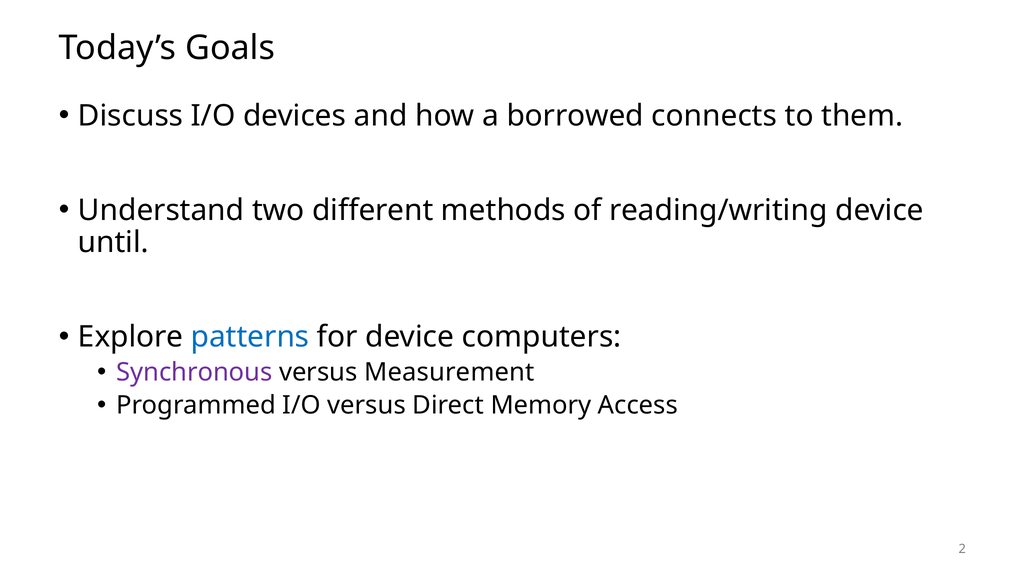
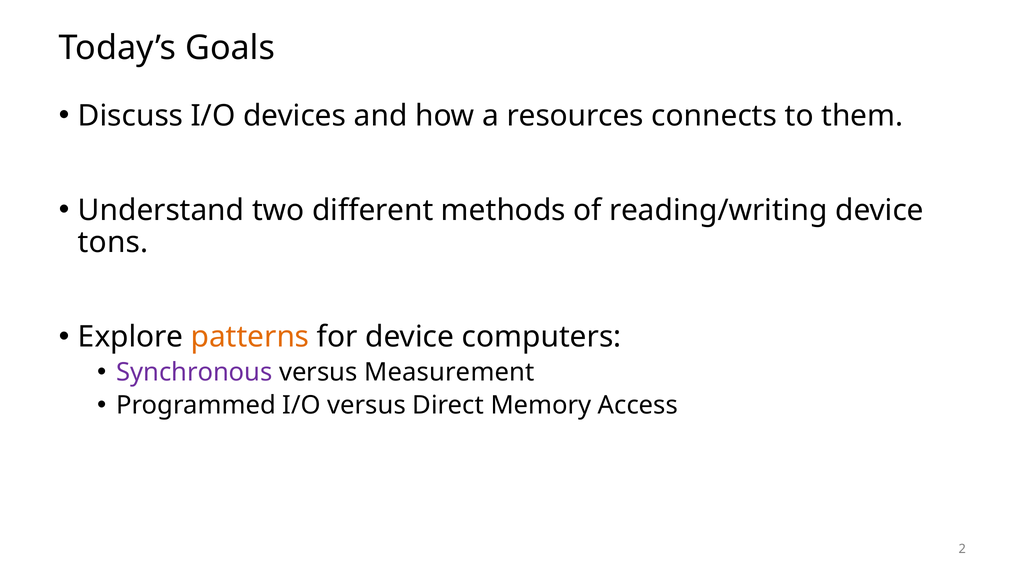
borrowed: borrowed -> resources (575, 116)
until: until -> tons (113, 243)
patterns colour: blue -> orange (250, 337)
